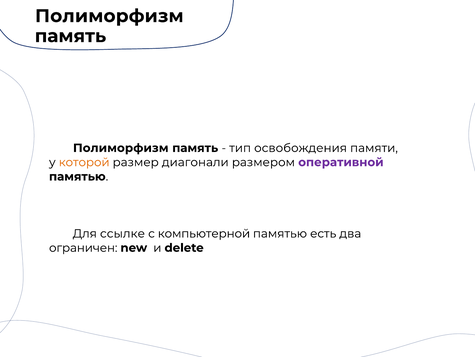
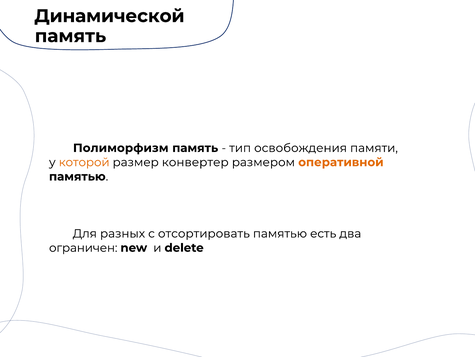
Полиморфизм: Полиморфизм -> Динамической (109, 16)
диагонали: диагонали -> конвертер (195, 162)
оперативной colour: purple -> orange (341, 162)
ссылке: ссылке -> разных (123, 233)
компьютерной: компьютерной -> отсортировать (204, 233)
